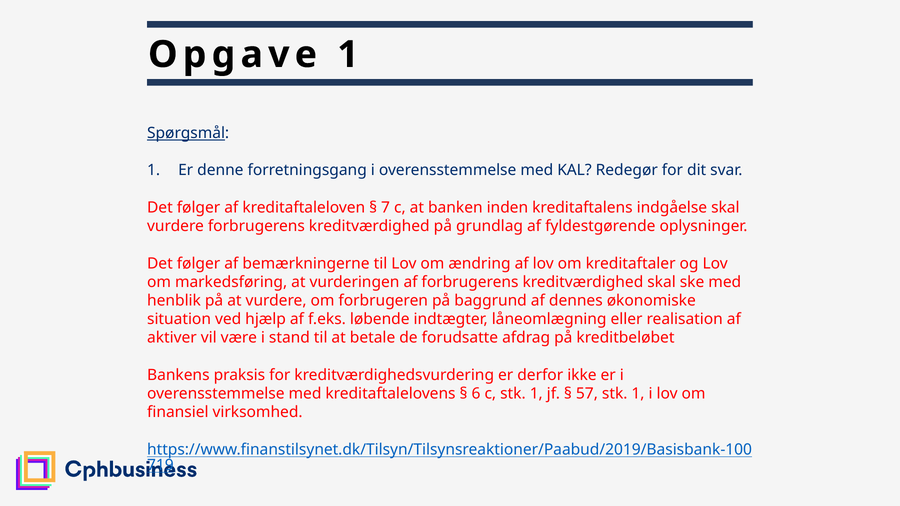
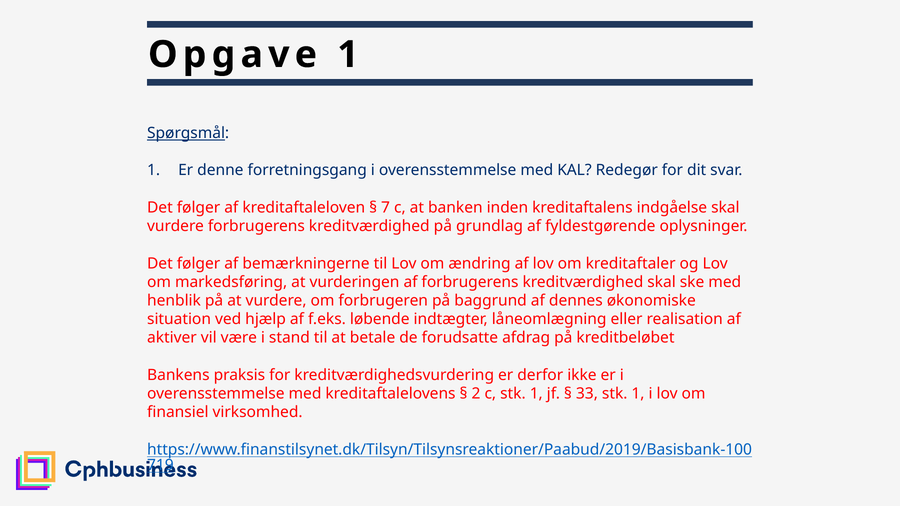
6: 6 -> 2 (476, 394)
57: 57 -> 33 (587, 394)
